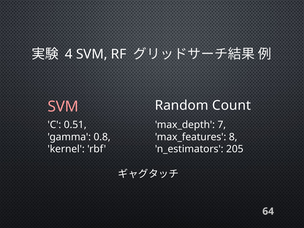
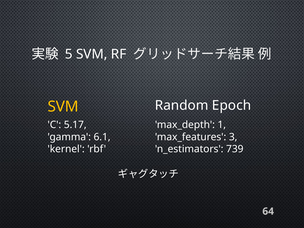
4: 4 -> 5 (69, 54)
Count: Count -> Epoch (232, 105)
SVM colour: pink -> yellow (63, 107)
0.51: 0.51 -> 5.17 (75, 125)
7: 7 -> 1 (222, 125)
0.8: 0.8 -> 6.1 (102, 137)
8: 8 -> 3 (233, 137)
205: 205 -> 739 (235, 149)
